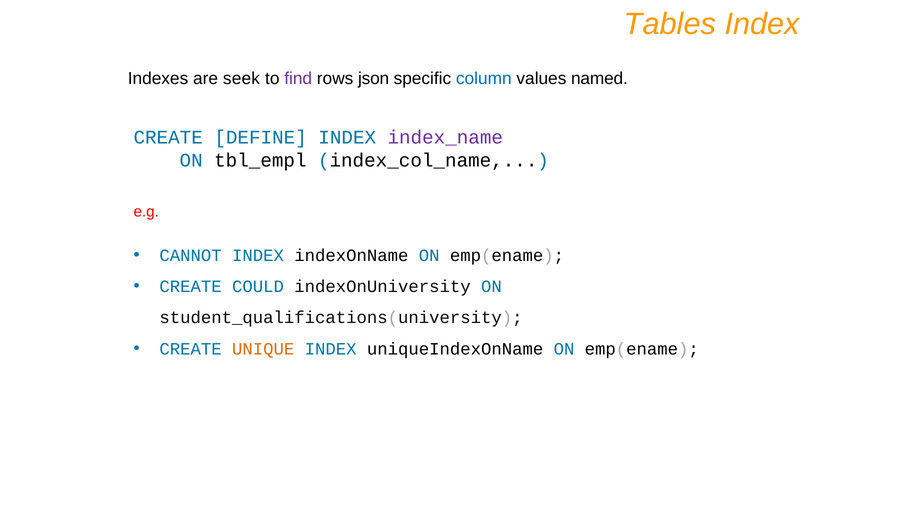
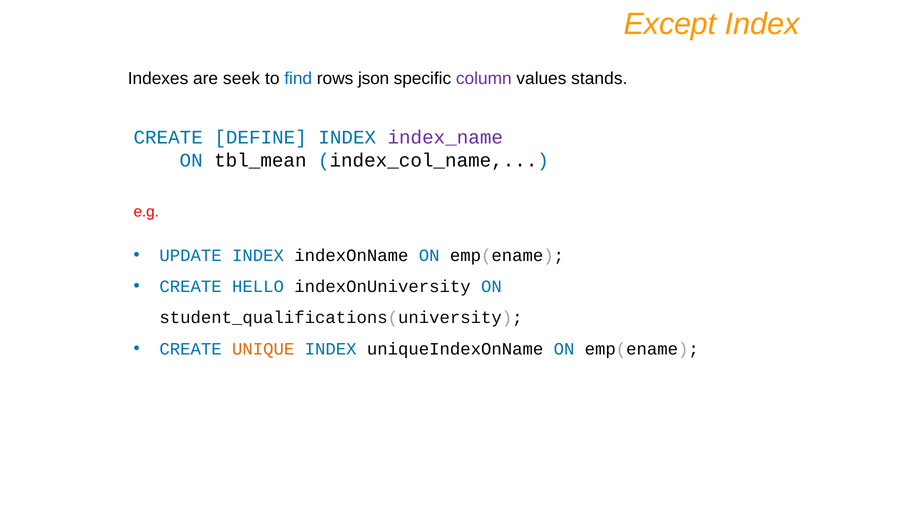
Tables: Tables -> Except (670, 24)
find colour: purple -> blue (298, 78)
column colour: blue -> purple (484, 78)
named: named -> stands (599, 78)
tbl_empl: tbl_empl -> tbl_mean (260, 160)
CANNOT: CANNOT -> UPDATE (191, 255)
COULD: COULD -> HELLO (258, 286)
